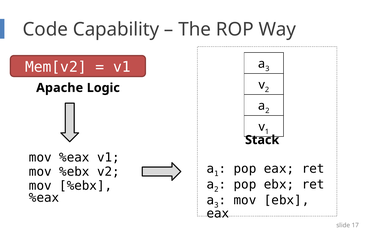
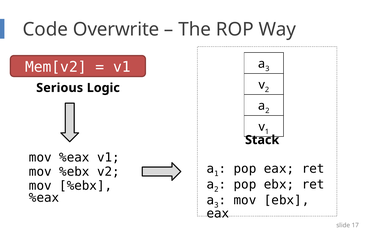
Capability: Capability -> Overwrite (116, 29)
Apache: Apache -> Serious (60, 88)
